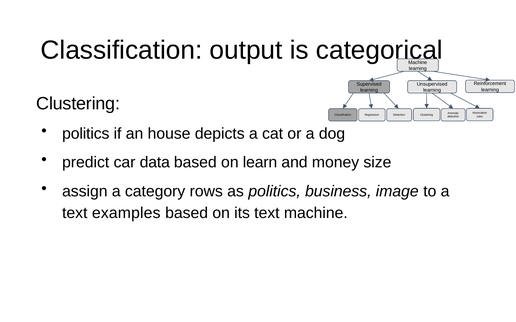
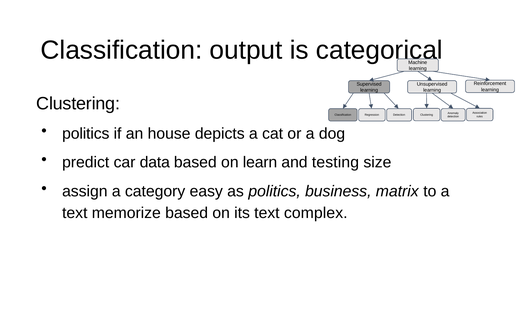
money: money -> testing (335, 163)
rows: rows -> easy (206, 192)
image: image -> matrix (397, 192)
examples: examples -> memorize (126, 213)
text machine: machine -> complex (316, 213)
